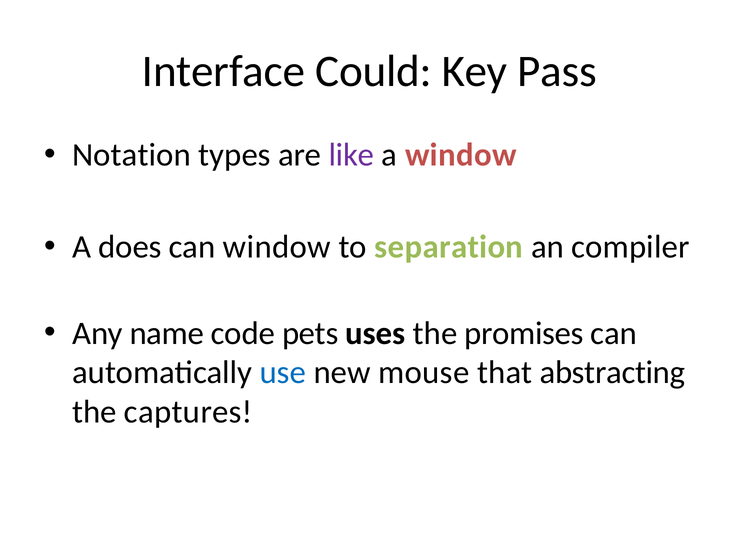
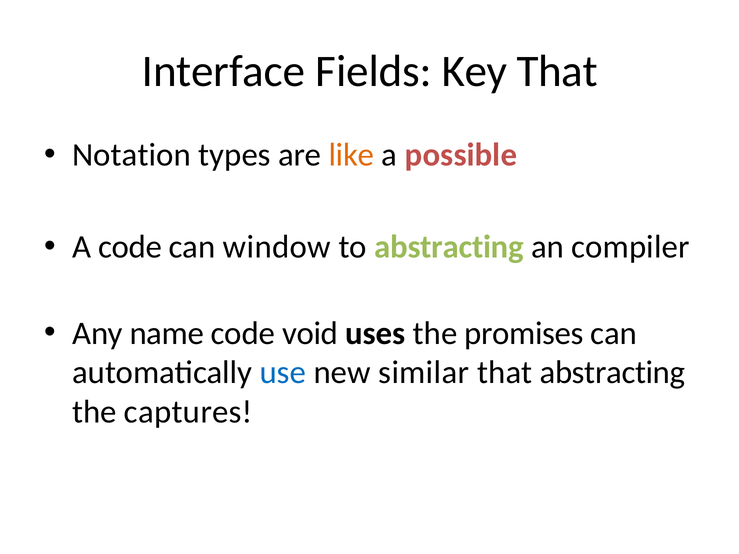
Could: Could -> Fields (374, 72)
Key Pass: Pass -> That (557, 72)
like colour: purple -> orange (352, 155)
a window: window -> possible (461, 155)
A does: does -> code (130, 247)
to separation: separation -> abstracting (449, 247)
pets: pets -> void (310, 333)
mouse: mouse -> similar (424, 373)
